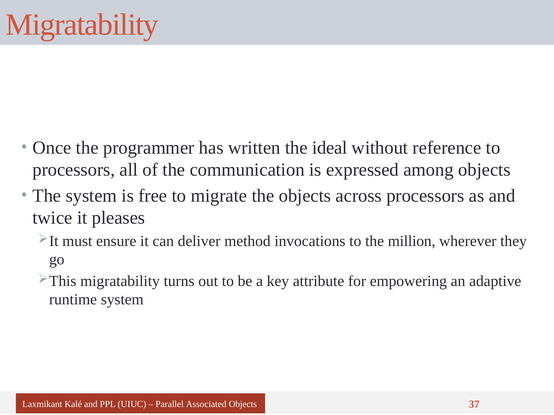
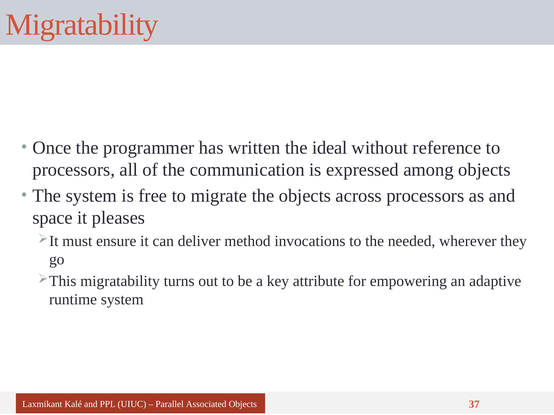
twice: twice -> space (53, 218)
million: million -> needed (412, 241)
